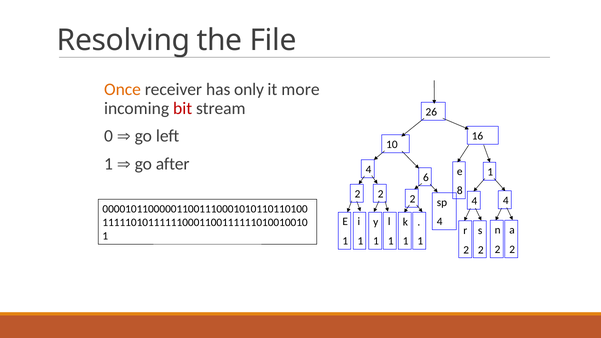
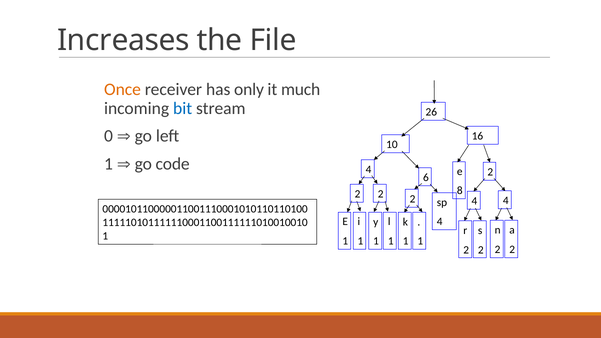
Resolving: Resolving -> Increases (123, 40)
more: more -> much (301, 90)
bit colour: red -> blue (183, 108)
after: after -> code (173, 164)
6 1: 1 -> 2 (490, 172)
